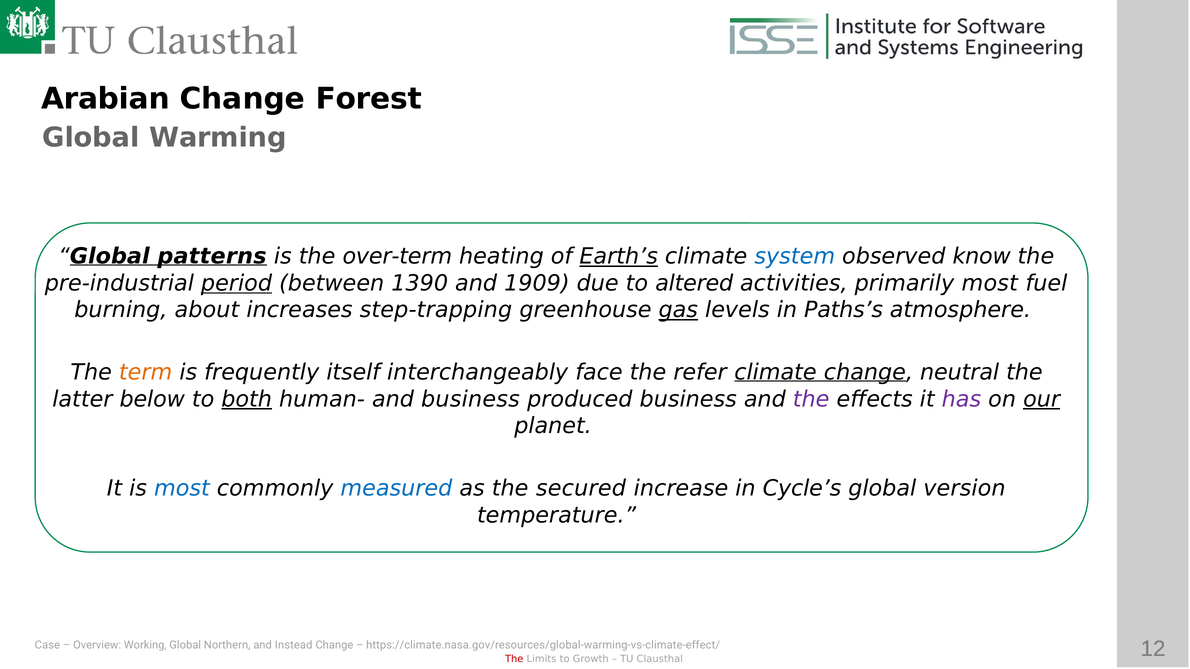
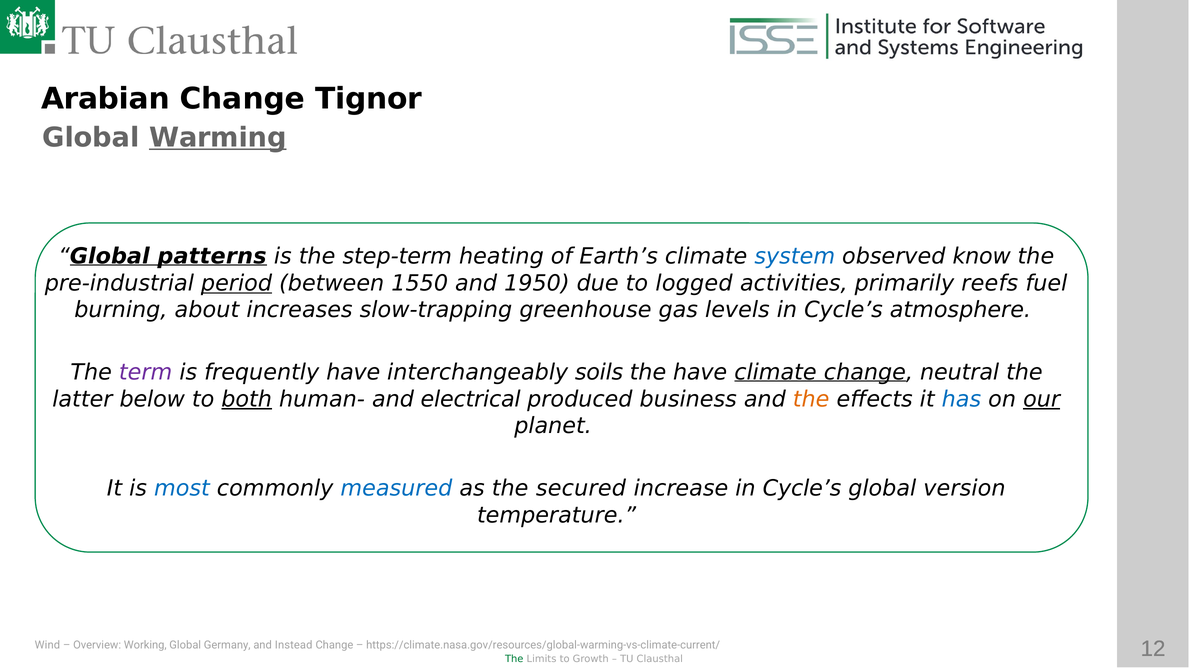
Forest: Forest -> Tignor (369, 99)
Warming underline: none -> present (218, 138)
over-term: over-term -> step-term (397, 257)
Earth’s underline: present -> none (619, 257)
1390: 1390 -> 1550 (420, 284)
1909: 1909 -> 1950 (537, 284)
altered: altered -> logged (694, 284)
primarily most: most -> reefs (990, 284)
step-trapping: step-trapping -> slow-trapping (436, 310)
gas underline: present -> none (678, 310)
levels in Paths’s: Paths’s -> Cycle’s (843, 310)
term colour: orange -> purple (146, 373)
frequently itself: itself -> have (353, 373)
face: face -> soils (599, 373)
the refer: refer -> have (700, 373)
and business: business -> electrical (471, 400)
the colour: purple -> orange (811, 400)
has colour: purple -> blue (961, 400)
Case: Case -> Wind (47, 646)
Northern: Northern -> Germany (227, 646)
https://climate.nasa.gov/resources/global-warming-vs-climate-effect/: https://climate.nasa.gov/resources/global-warming-vs-climate-effect/ -> https://climate.nasa.gov/resources/global-warming-vs-climate-current/ (543, 646)
The colour: red -> green (514, 659)
